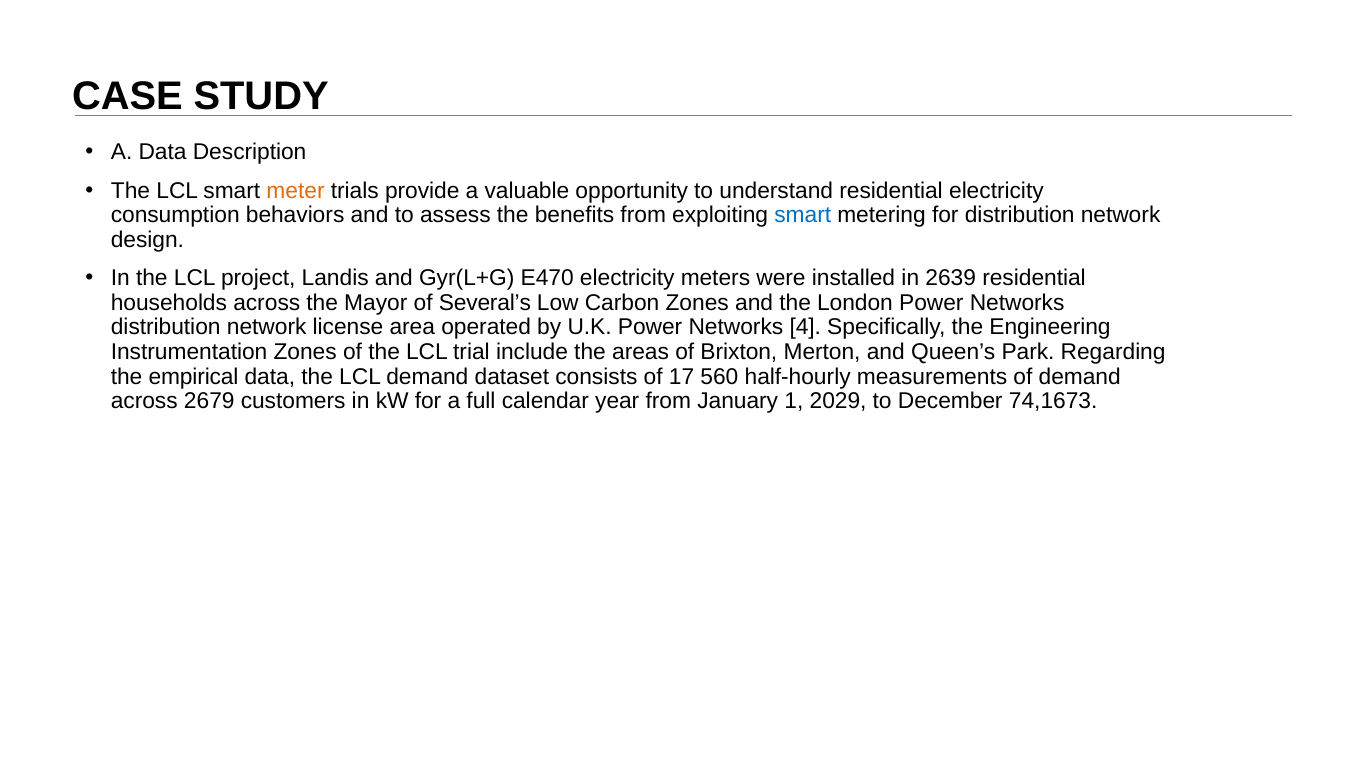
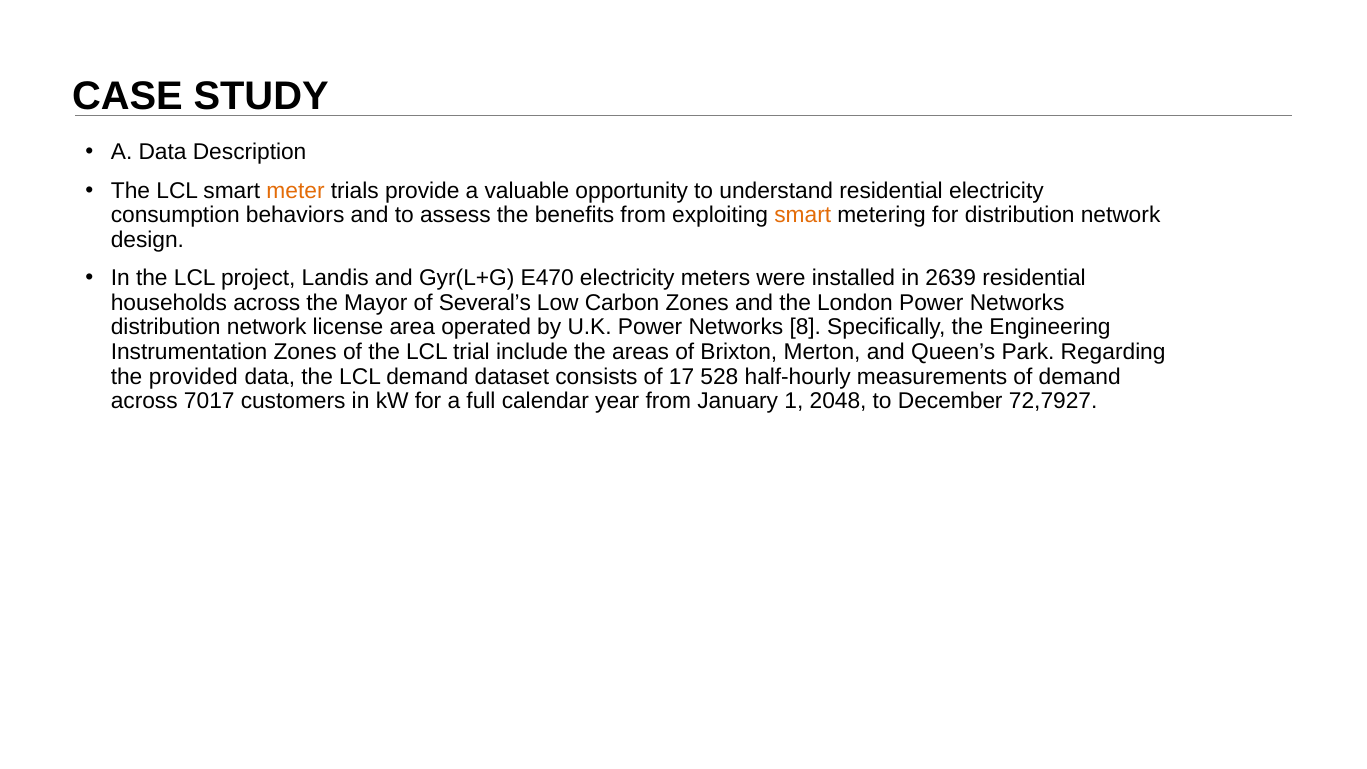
smart colour: blue -> orange (803, 215)
4: 4 -> 8 (805, 327)
empirical: empirical -> provided (193, 377)
560: 560 -> 528 (719, 377)
2679: 2679 -> 7017 (209, 401)
2029: 2029 -> 2048 (838, 401)
74,1673: 74,1673 -> 72,7927 (1053, 401)
